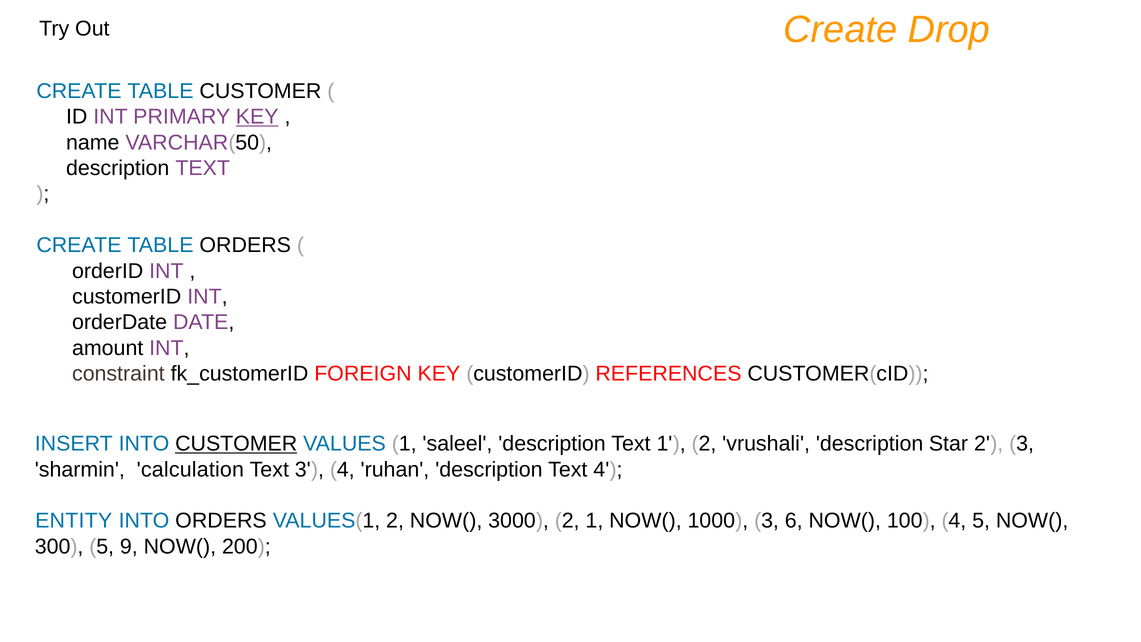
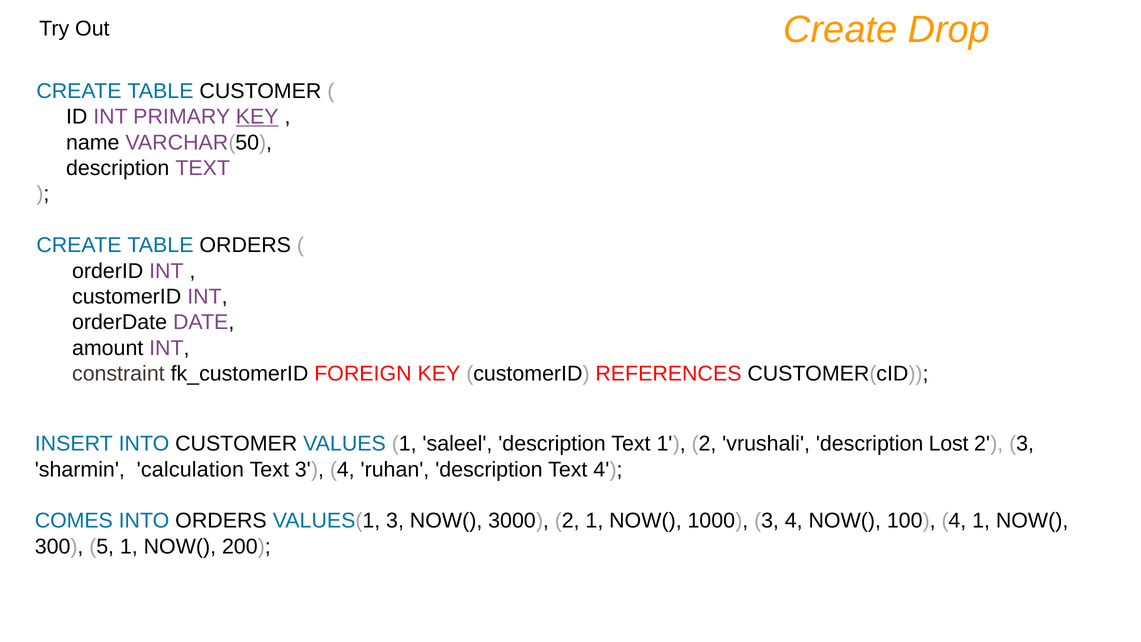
CUSTOMER underline: present -> none (236, 444)
Star: Star -> Lost (949, 444)
ENTITY: ENTITY -> COMES (74, 521)
VALUES(1 2: 2 -> 3 (395, 521)
1000 3 6: 6 -> 4 (794, 521)
4 5: 5 -> 1 (981, 521)
5 9: 9 -> 1 (129, 546)
